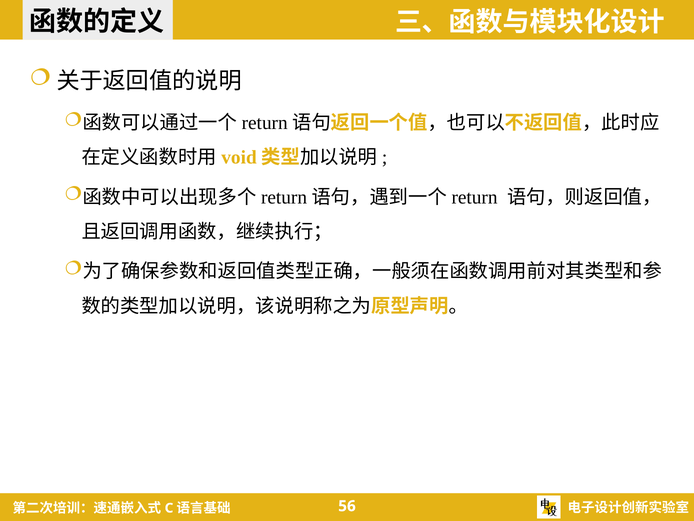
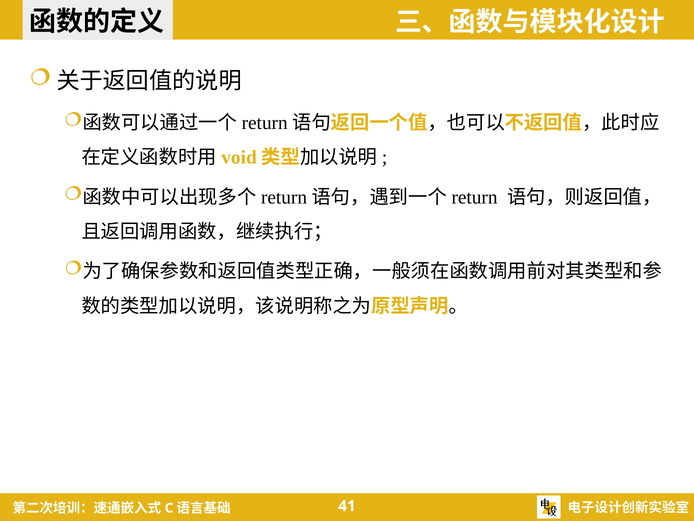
56: 56 -> 41 (347, 506)
